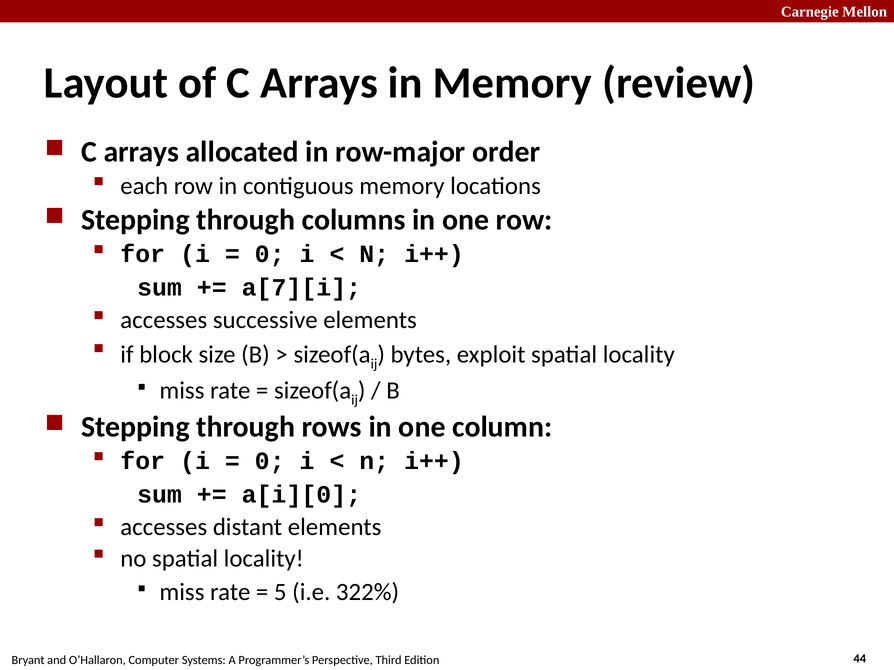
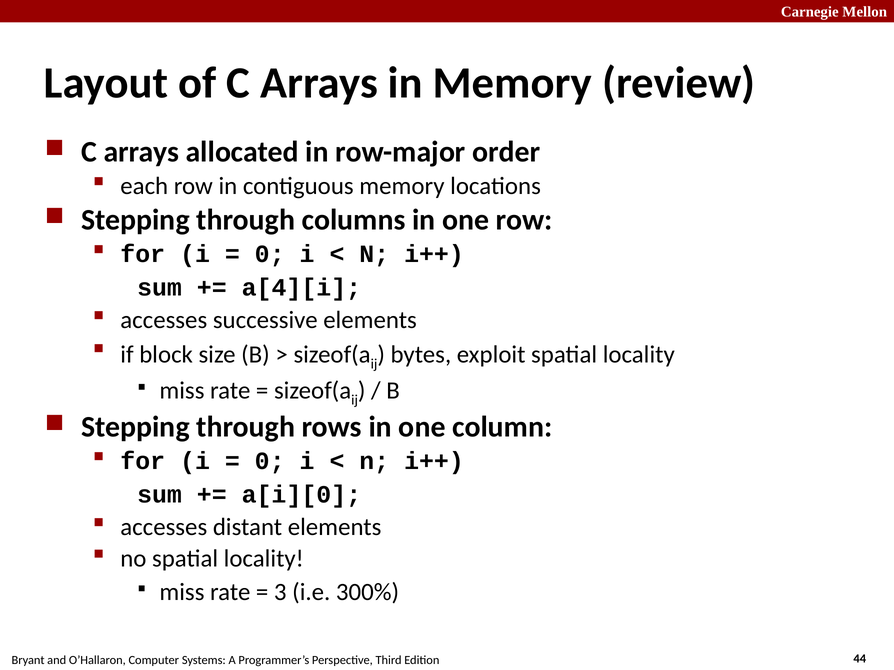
a[7][i: a[7][i -> a[4][i (301, 288)
5: 5 -> 3 (280, 592)
322%: 322% -> 300% (368, 592)
